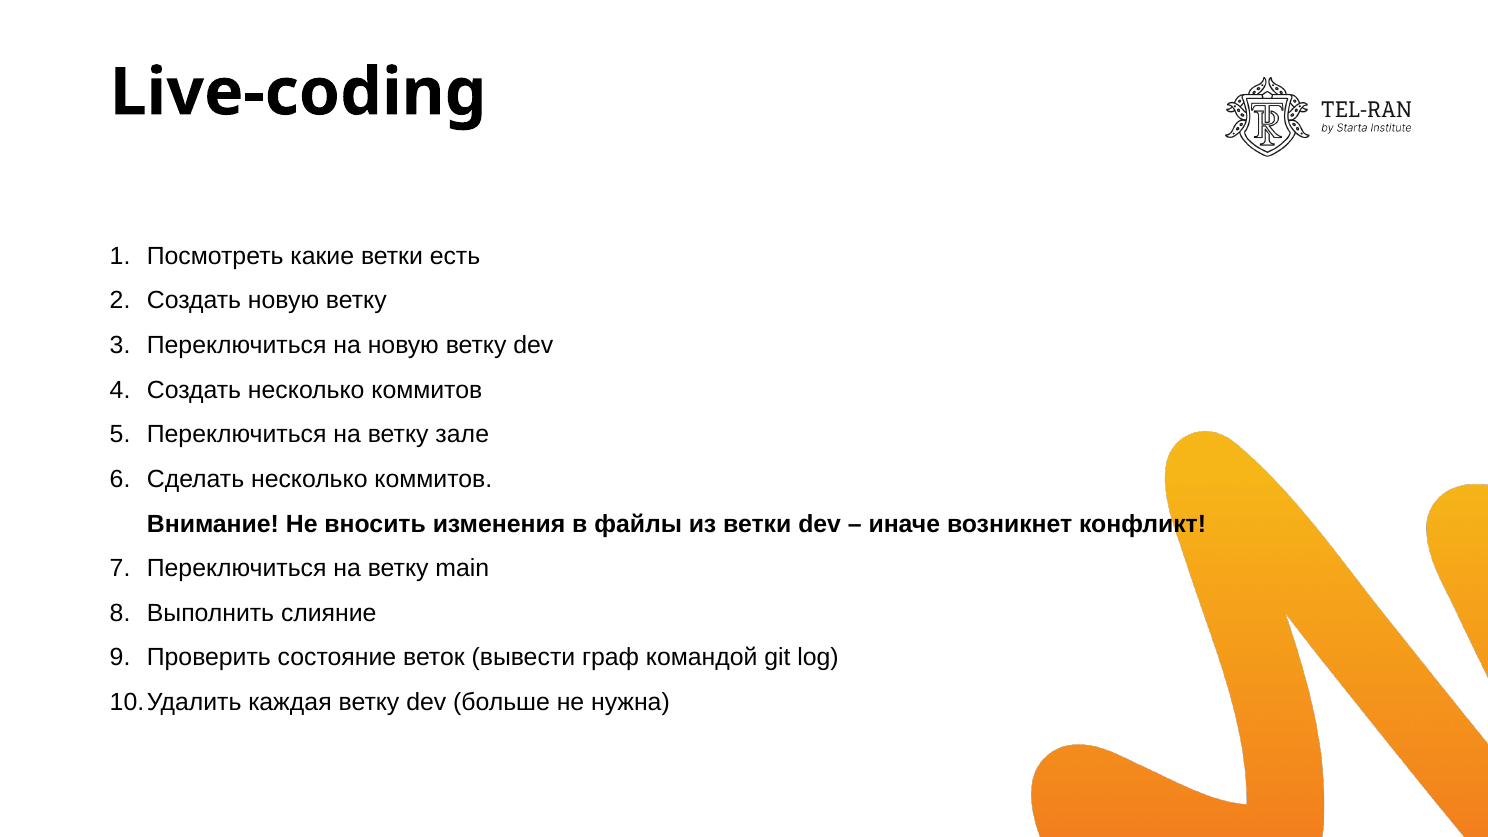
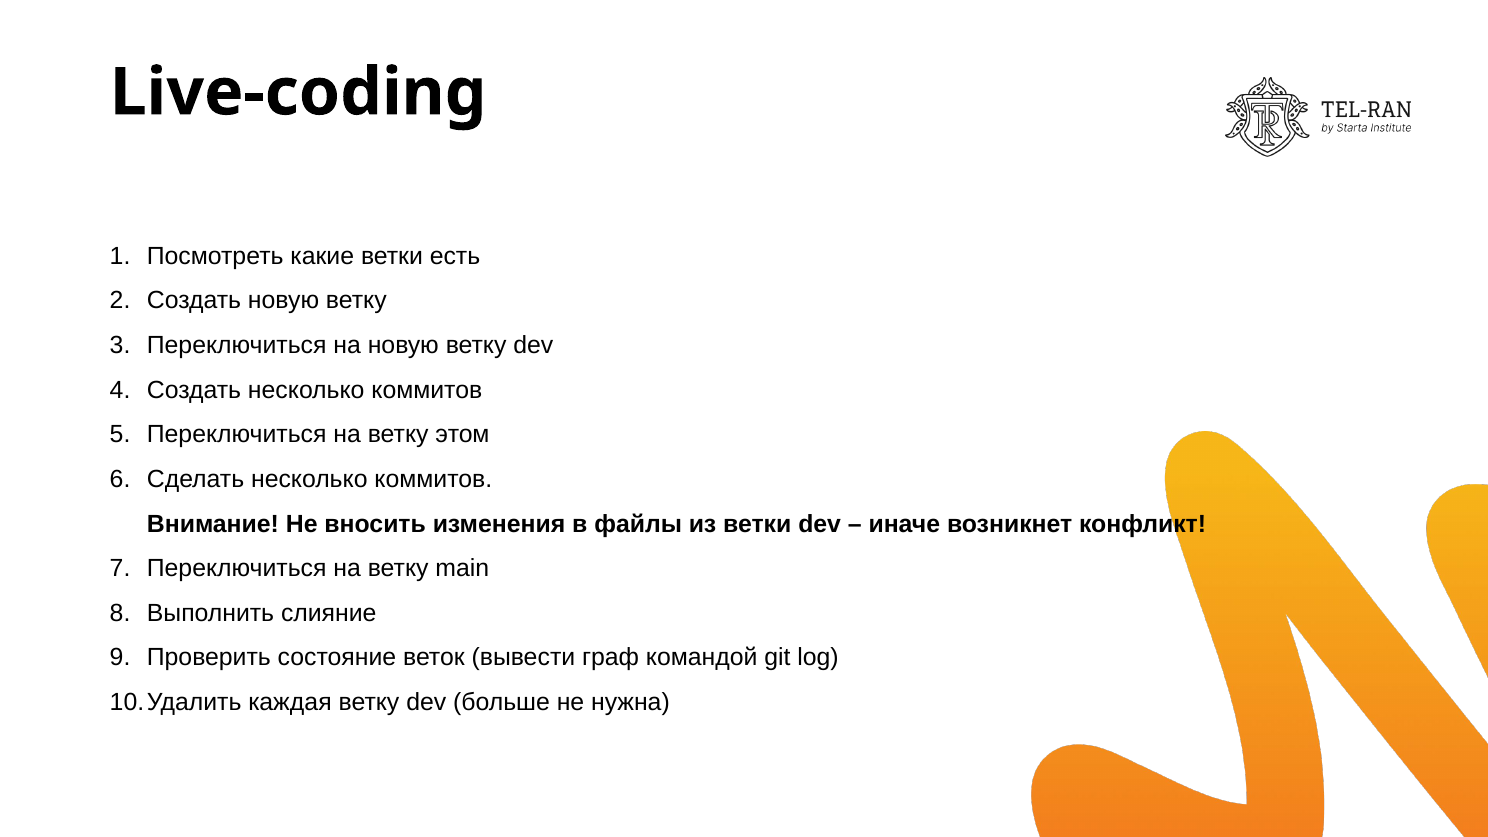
зале: зале -> этом (462, 435)
